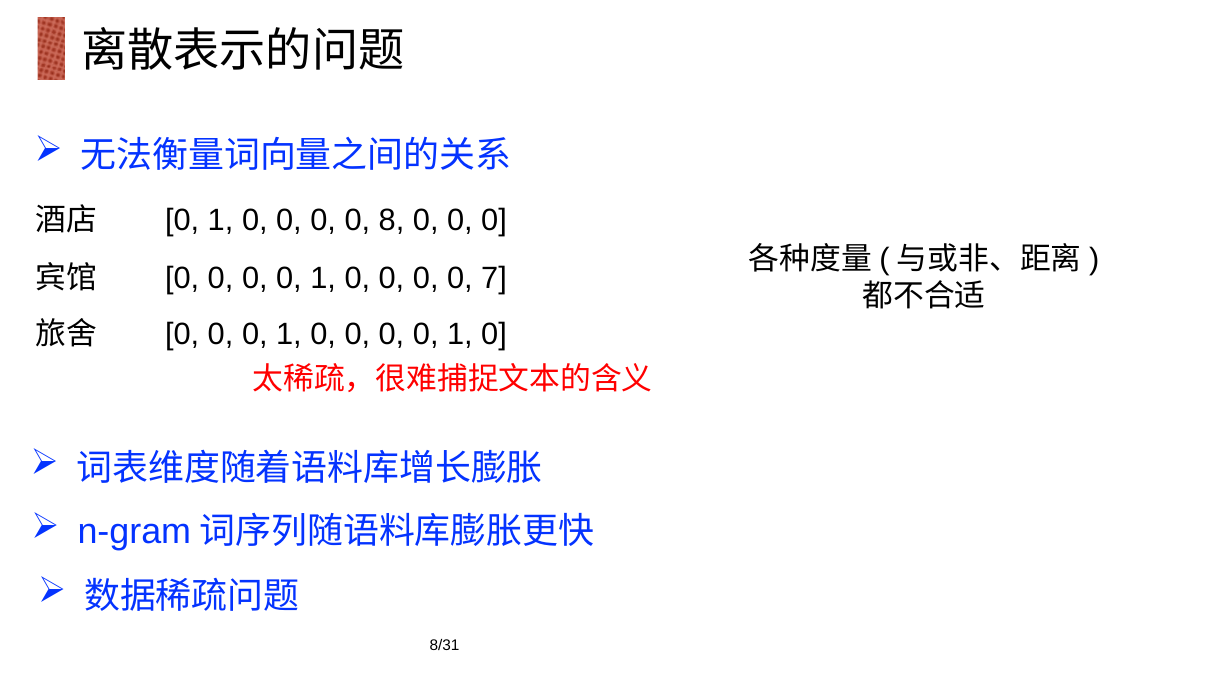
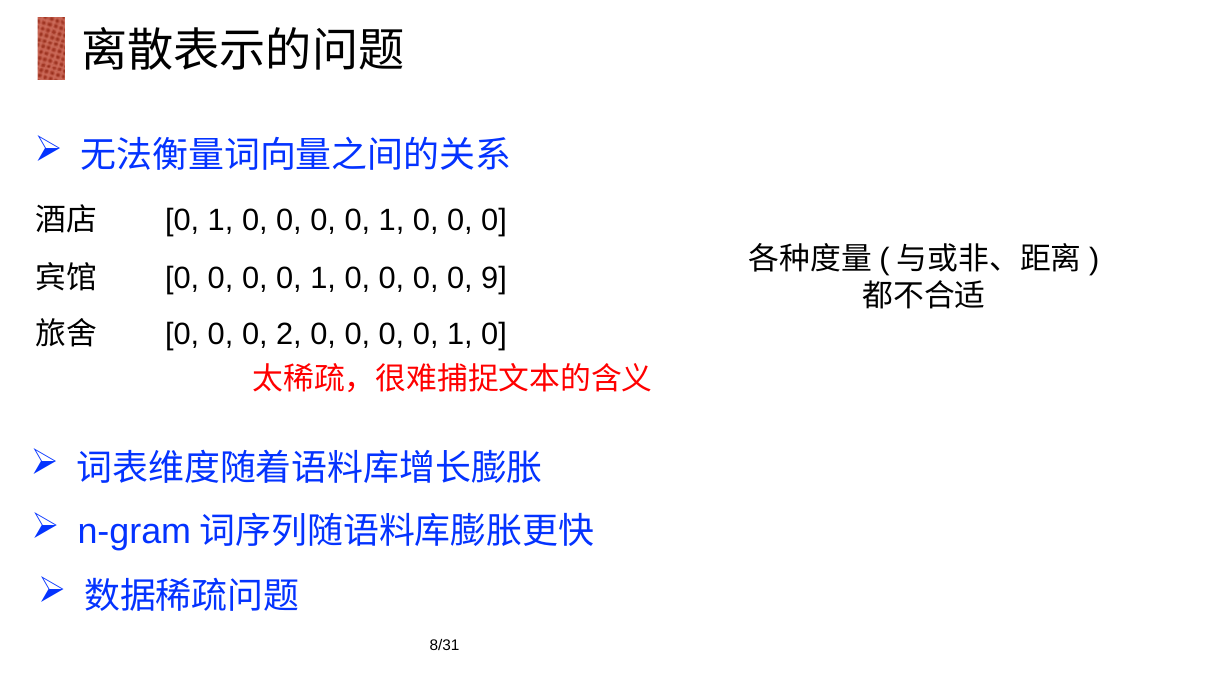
8: 8 -> 1 (391, 221)
7: 7 -> 9 (494, 278)
1: 1 -> 2 (289, 335)
